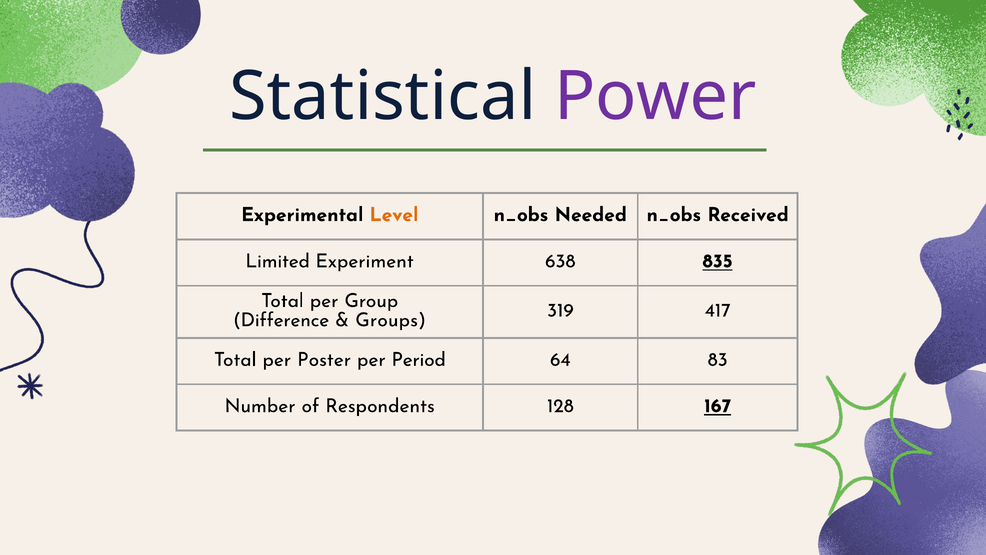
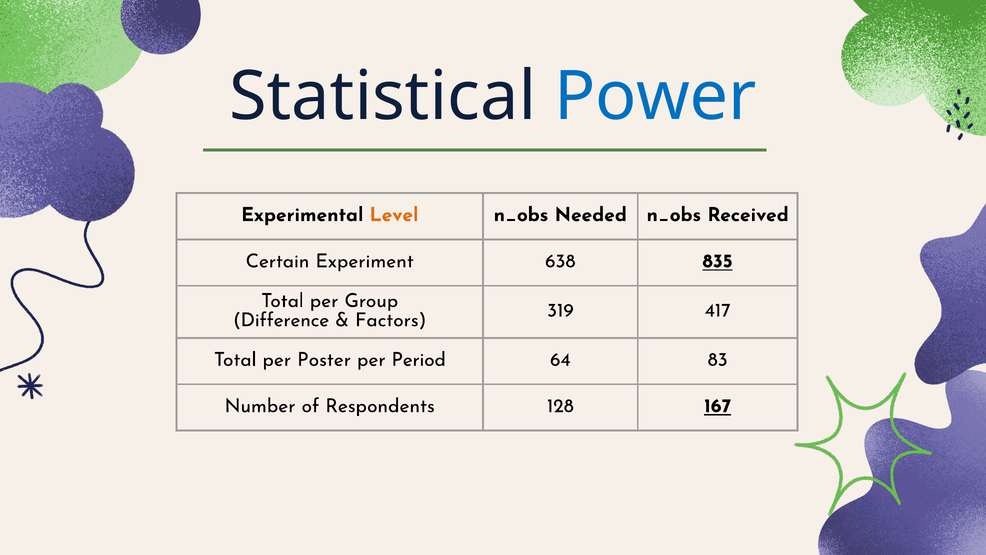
Power colour: purple -> blue (655, 97)
Limited: Limited -> Certain (278, 261)
Groups: Groups -> Factors (391, 320)
